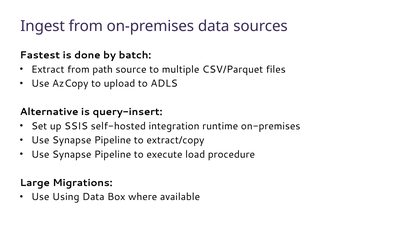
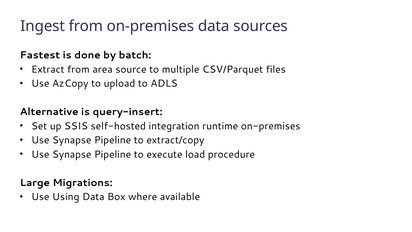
path: path -> area (103, 69)
